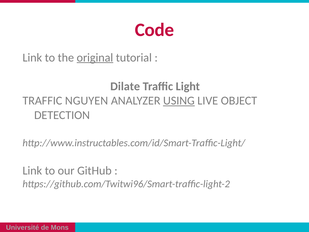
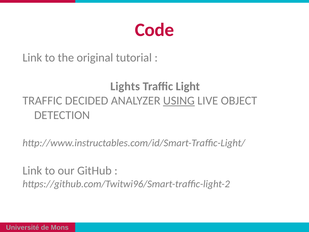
original underline: present -> none (95, 57)
Dilate: Dilate -> Lights (125, 86)
NGUYEN: NGUYEN -> DECIDED (87, 101)
